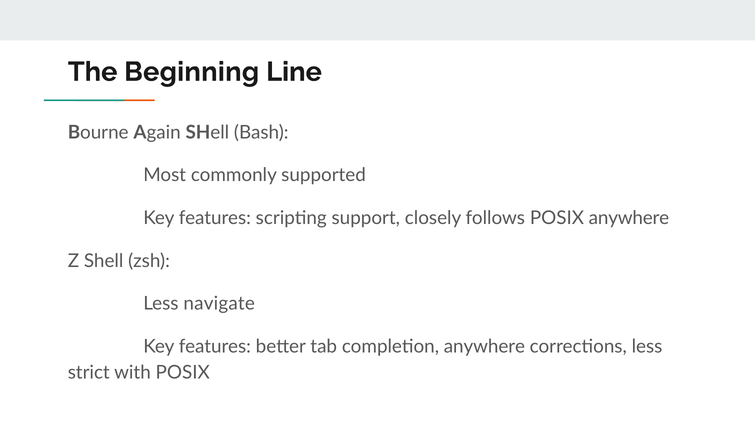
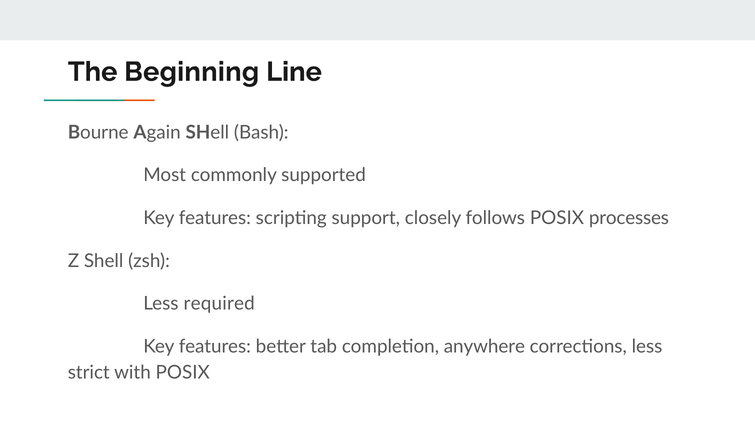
POSIX anywhere: anywhere -> processes (629, 218)
navigate: navigate -> required (219, 304)
